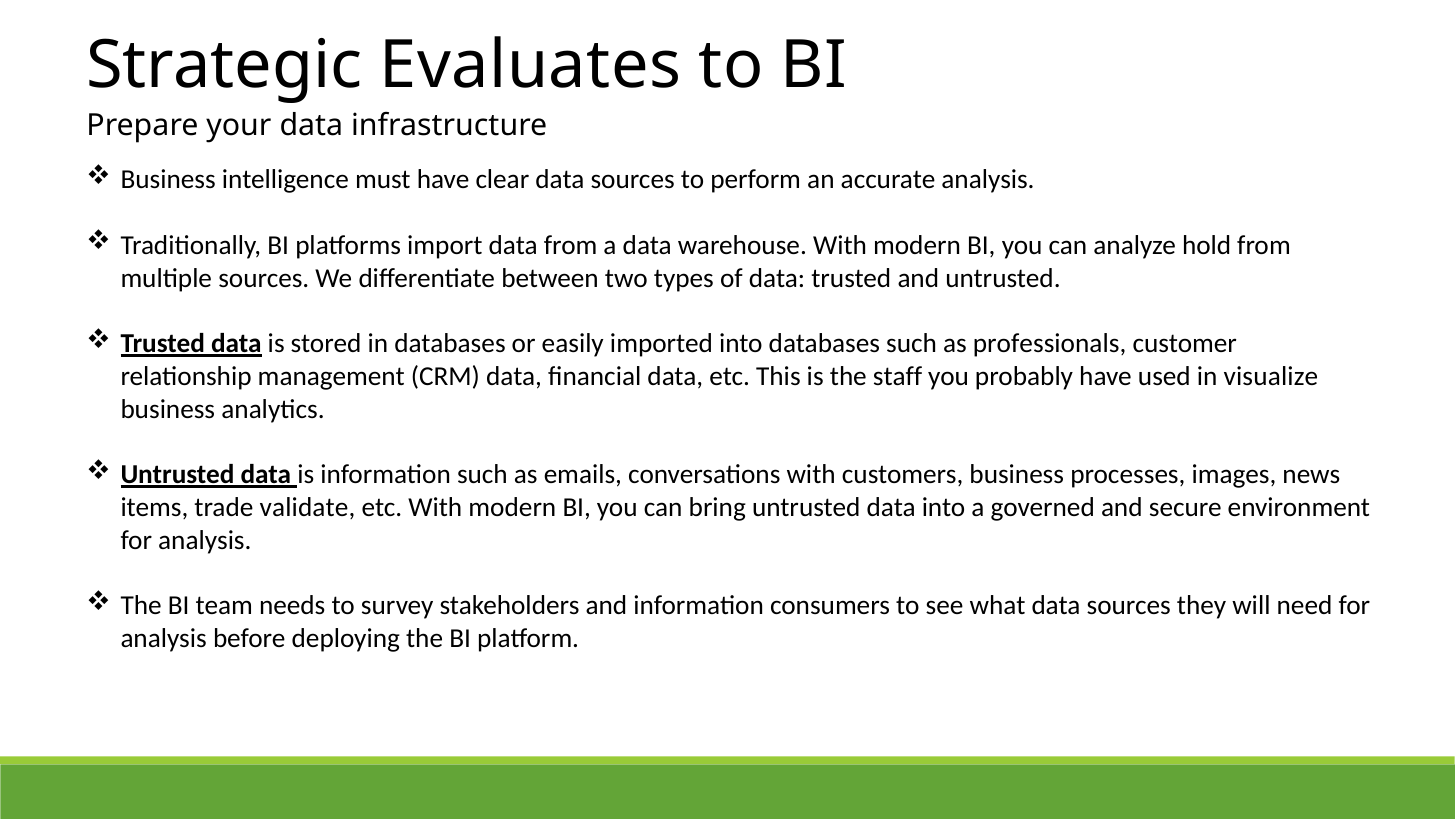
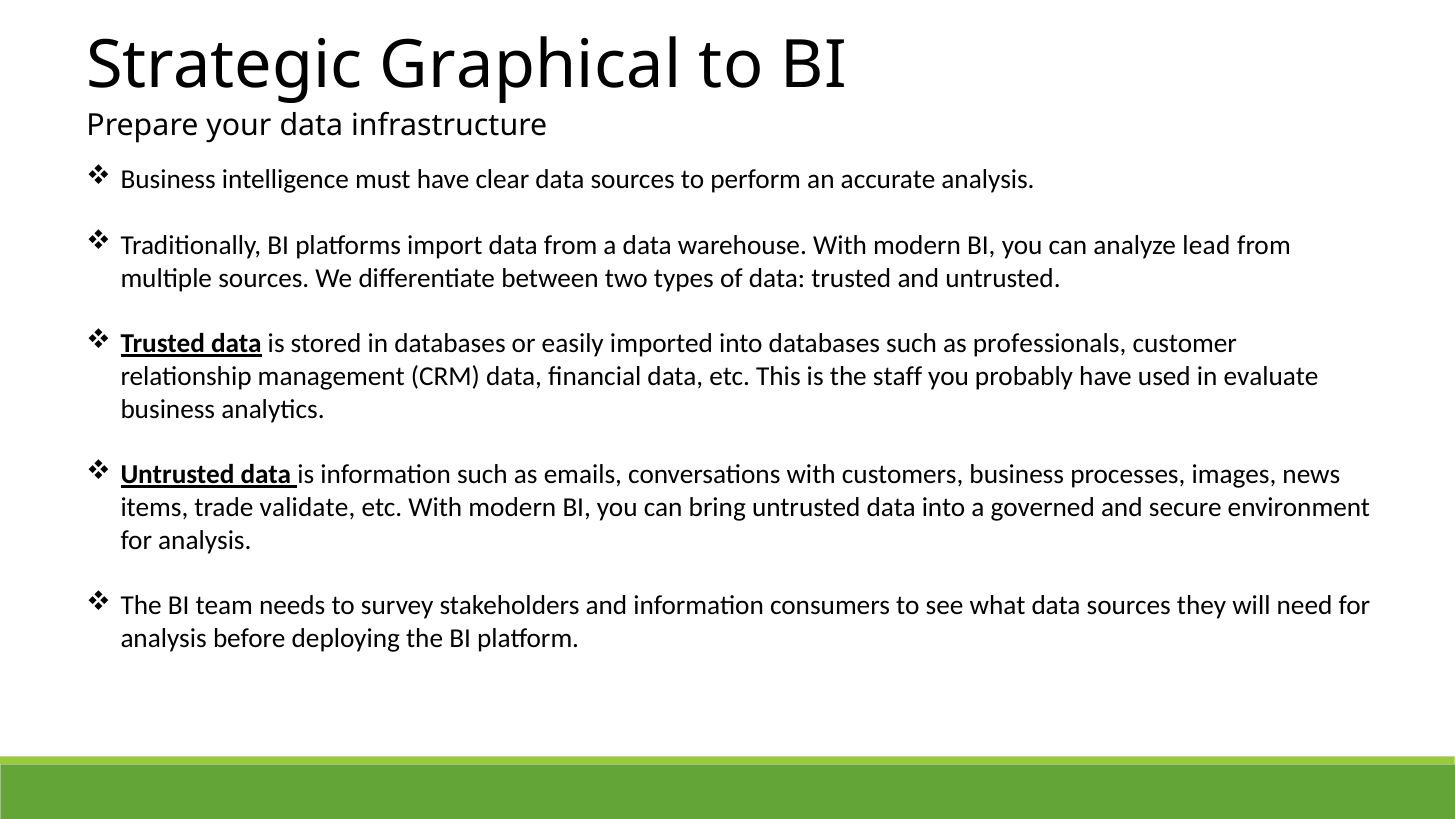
Evaluates: Evaluates -> Graphical (531, 65)
hold: hold -> lead (1206, 245)
visualize: visualize -> evaluate (1271, 376)
